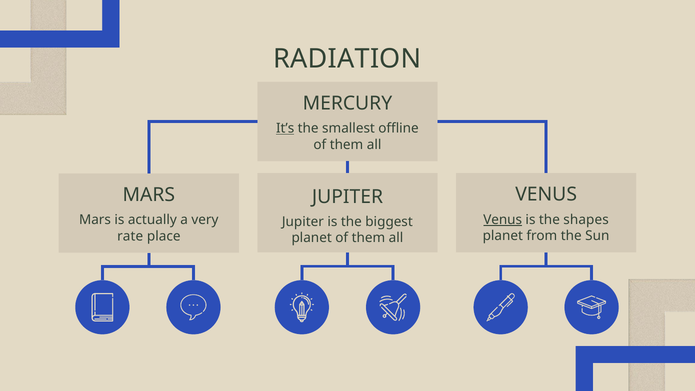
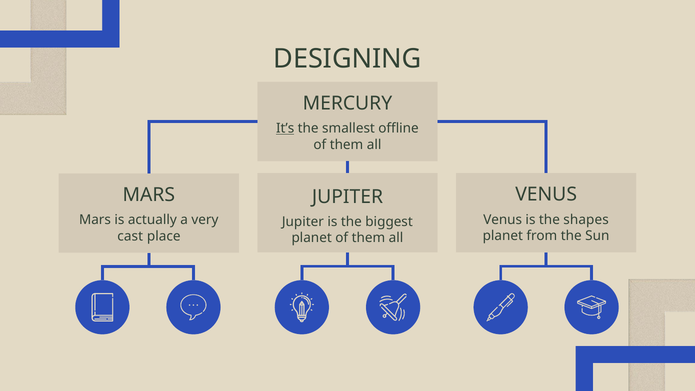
RADIATION: RADIATION -> DESIGNING (348, 59)
Venus underline: present -> none (503, 220)
rate: rate -> cast (130, 236)
